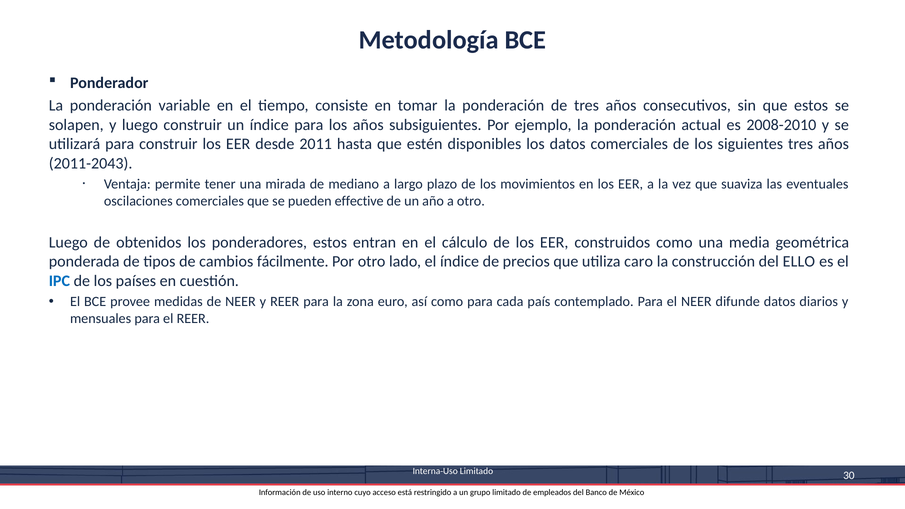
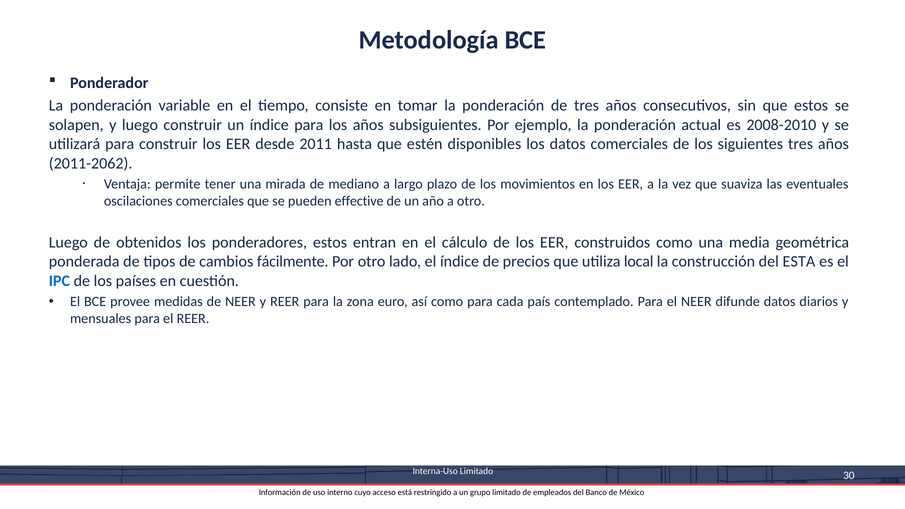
2011-2043: 2011-2043 -> 2011-2062 (91, 163)
caro: caro -> local (639, 262)
ELLO: ELLO -> ESTA (799, 262)
